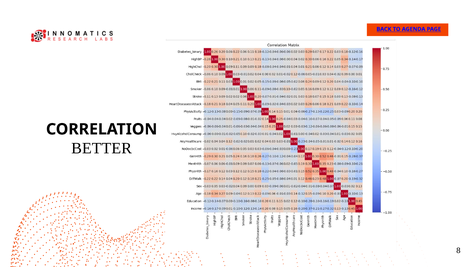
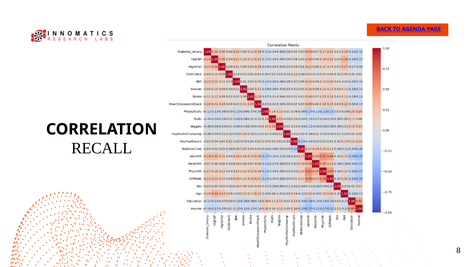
BETTER: BETTER -> RECALL (102, 148)
